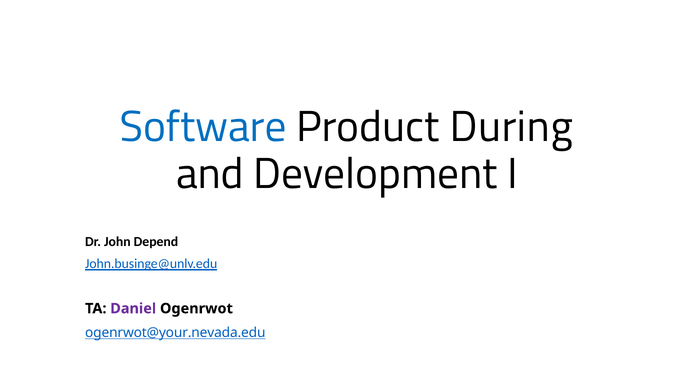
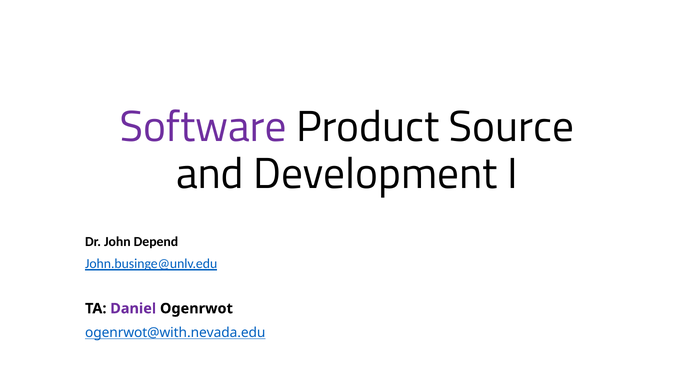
Software colour: blue -> purple (203, 127)
During: During -> Source (512, 127)
ogenrwot@your.nevada.edu: ogenrwot@your.nevada.edu -> ogenrwot@with.nevada.edu (175, 332)
